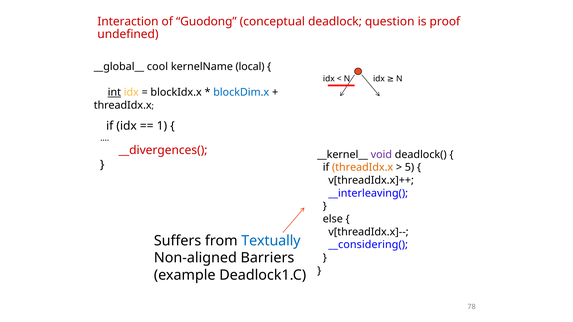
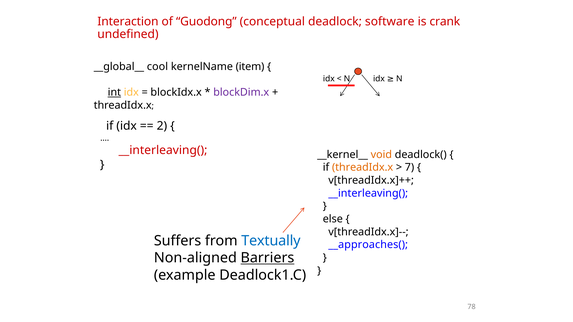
question: question -> software (390, 21)
proof: proof -> crank (445, 21)
local: local -> item (250, 67)
blockDim.x colour: blue -> purple (241, 92)
1: 1 -> 2 (162, 126)
__divergences(: __divergences( -> __interleaving( (163, 151)
void colour: purple -> orange (381, 155)
5: 5 -> 7 (409, 168)
__considering(: __considering( -> __approaches( (368, 245)
Barriers underline: none -> present (267, 258)
